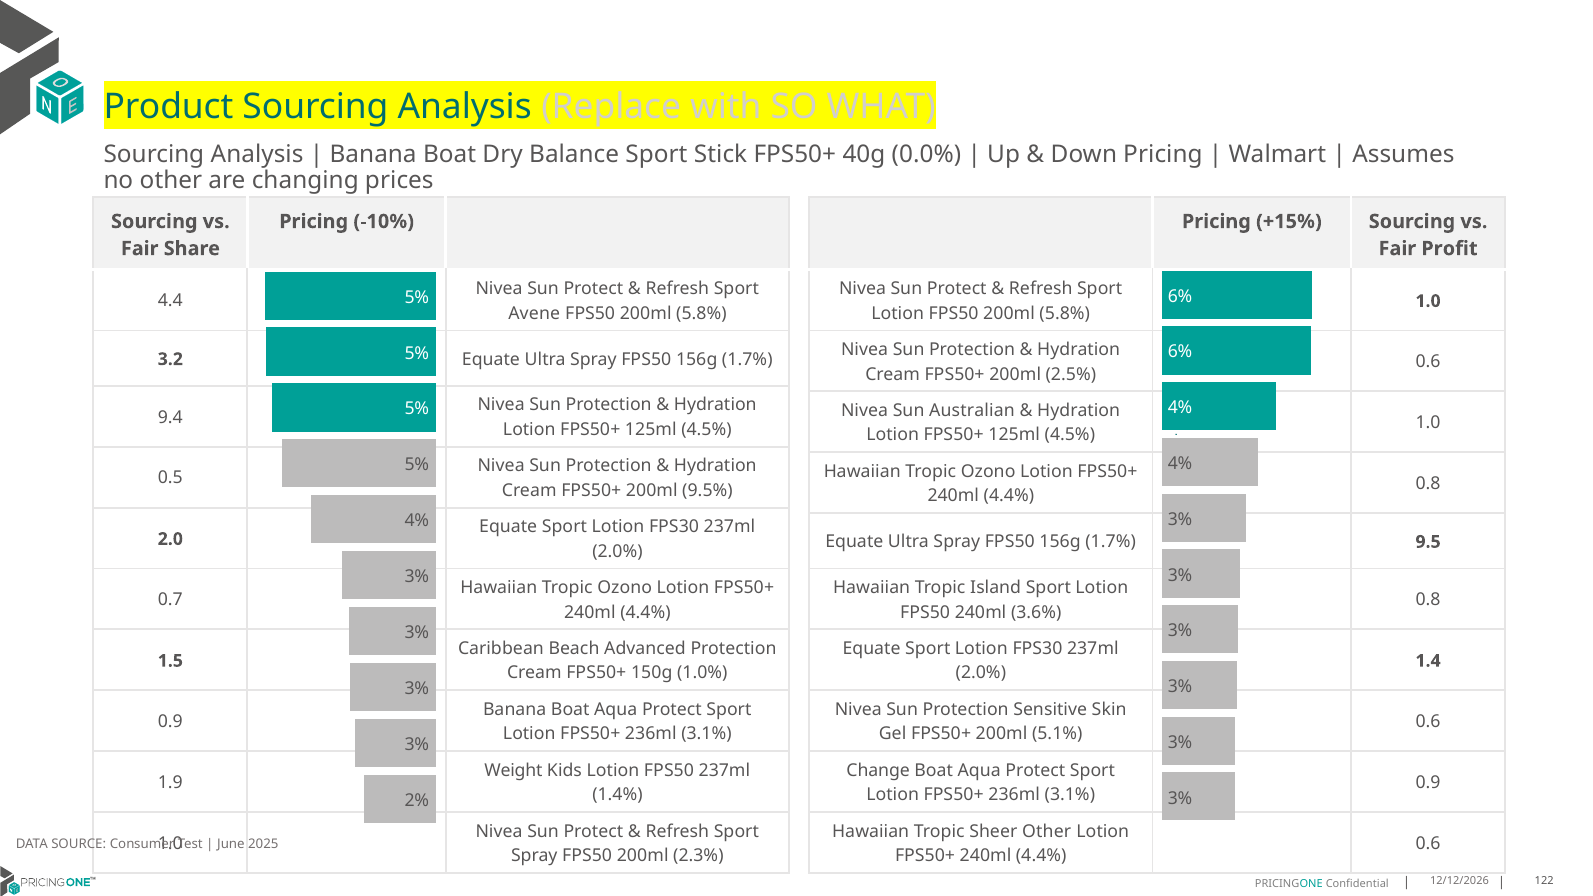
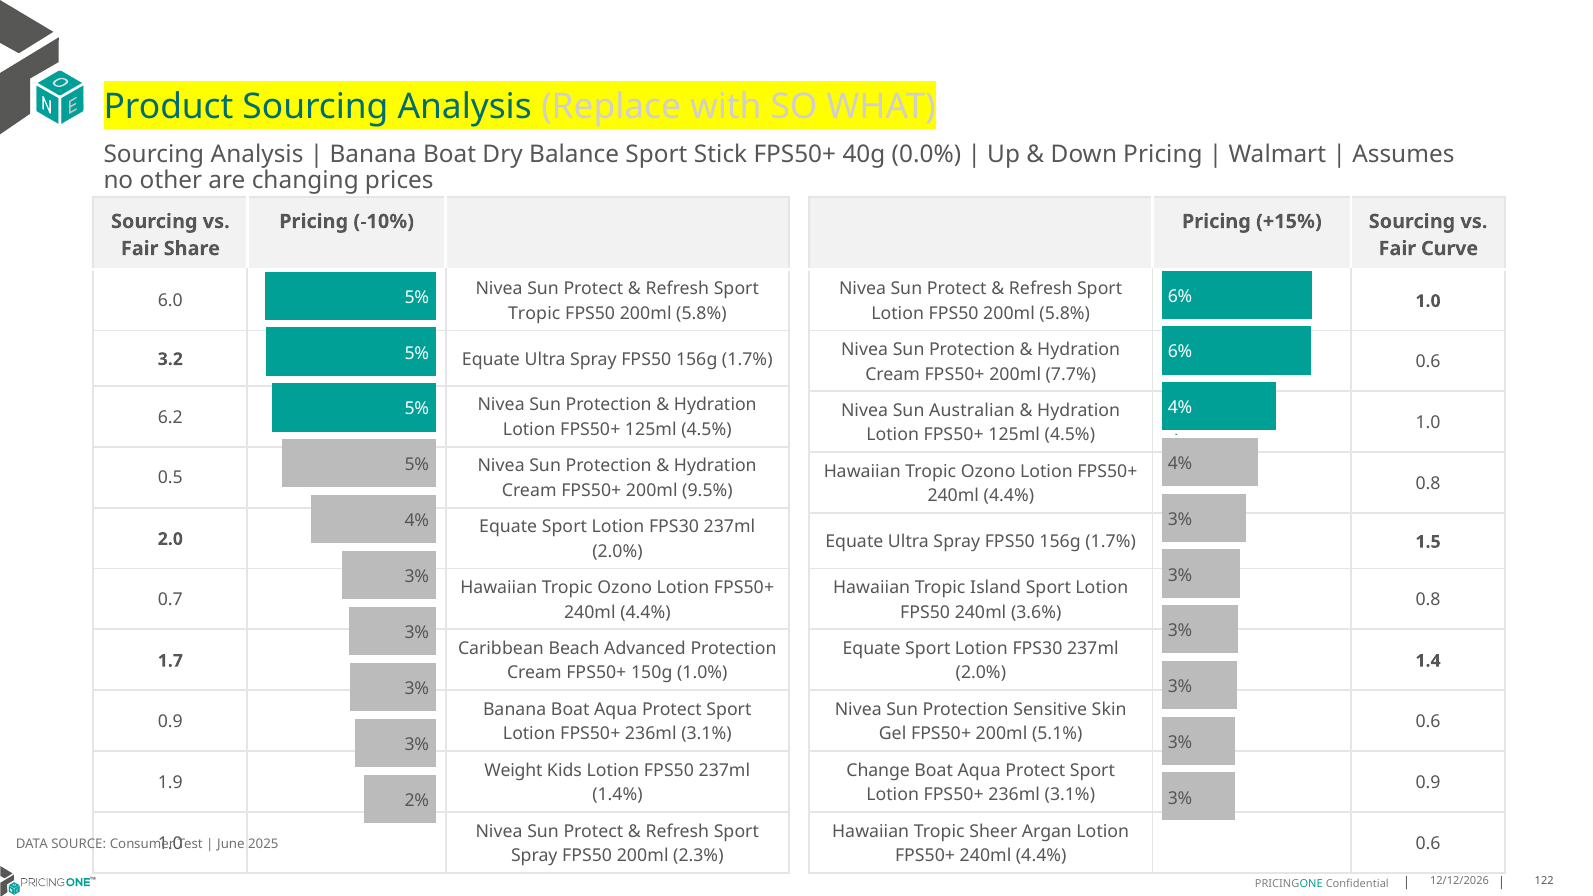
Profit: Profit -> Curve (1450, 249)
4.4: 4.4 -> 6.0 (170, 301)
Avene: Avene -> Tropic (534, 313)
2.5%: 2.5% -> 7.7% (1071, 374)
9.4: 9.4 -> 6.2 (170, 417)
9.5: 9.5 -> 1.5 (1428, 542)
1.5: 1.5 -> 1.7 (170, 661)
Sheer Other: Other -> Argan (1047, 831)
